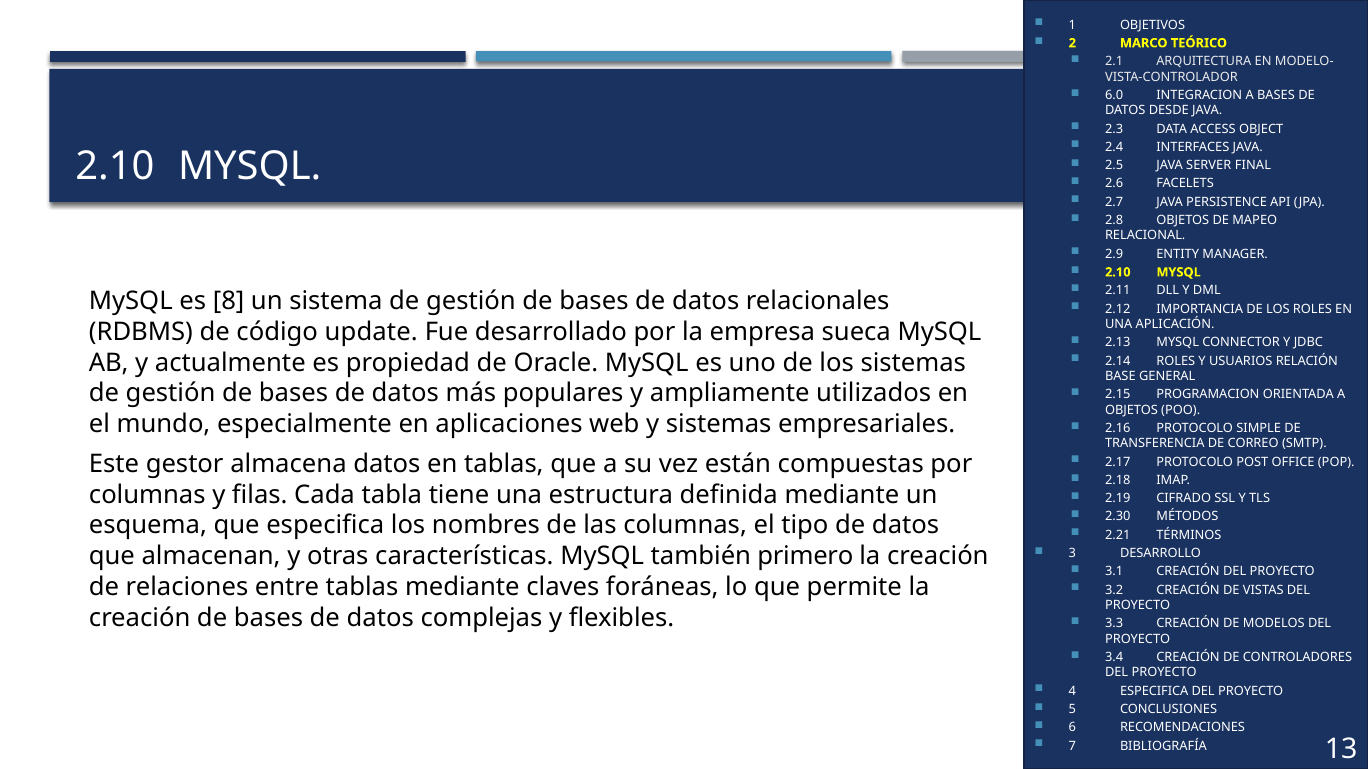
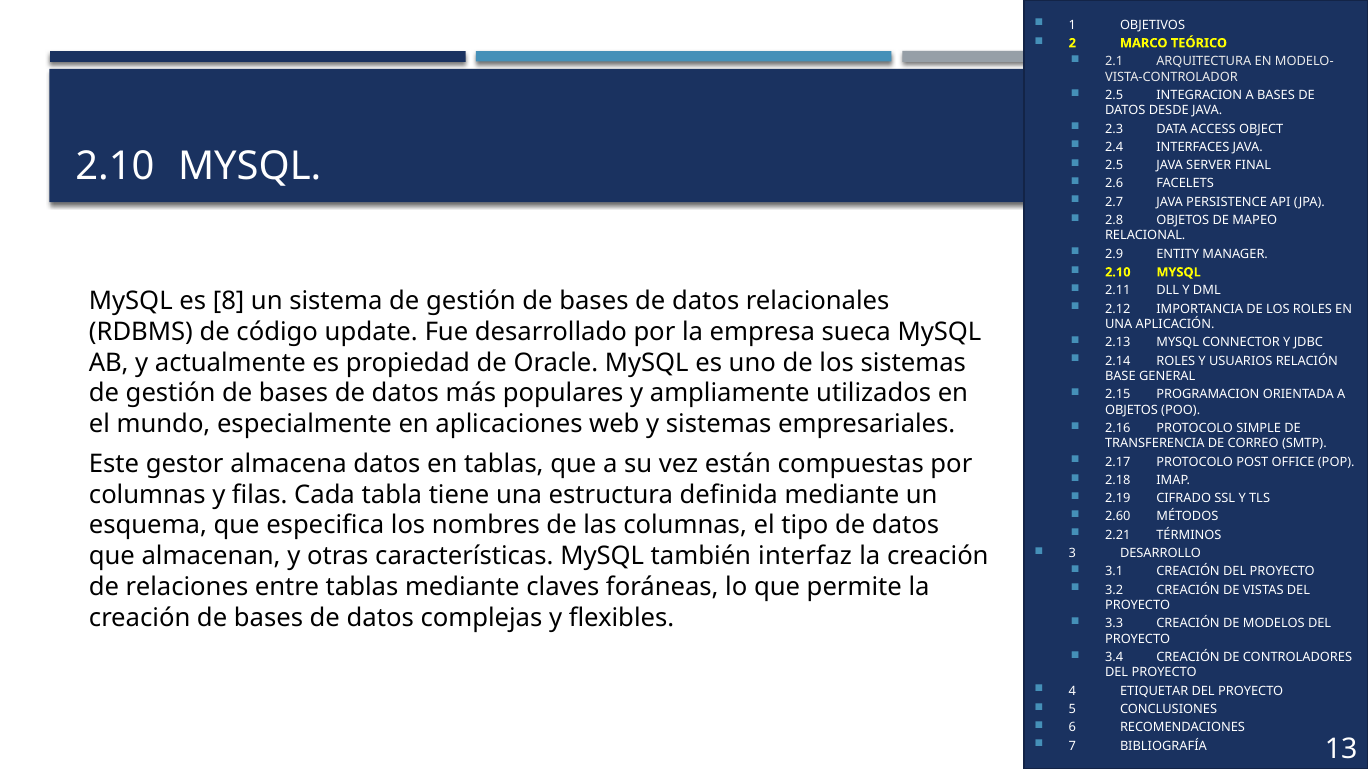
6.0: 6.0 -> 2.5 (1114, 95)
2.30: 2.30 -> 2.60 (1118, 517)
primero: primero -> interfaz (805, 557)
4 ESPECIFICA: ESPECIFICA -> ETIQUETAR (1154, 691)
